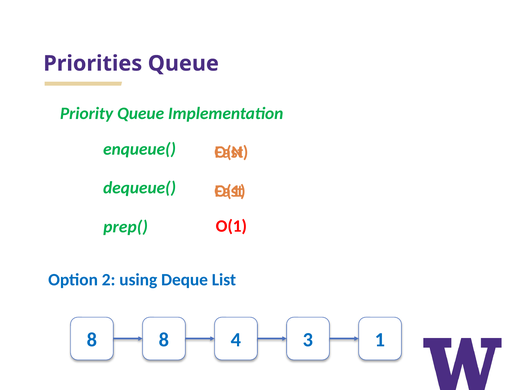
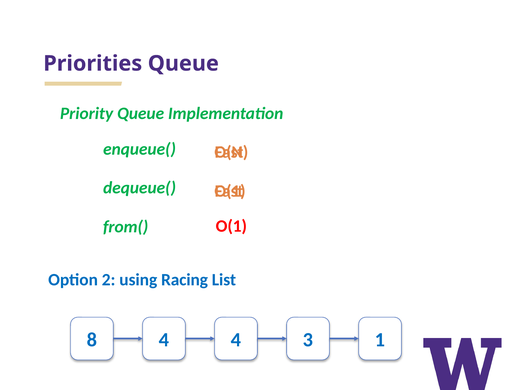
prep(: prep( -> from( (126, 227)
Deque: Deque -> Racing (185, 280)
8 8: 8 -> 4 (164, 340)
